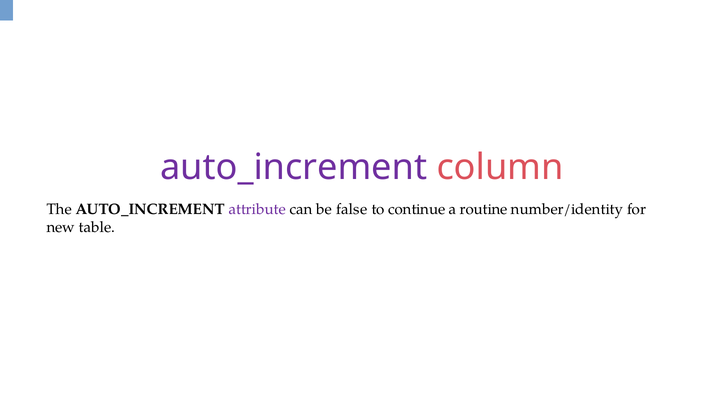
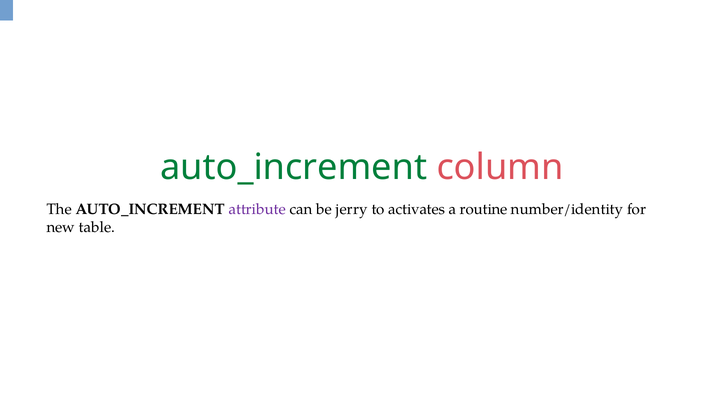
auto_increment colour: purple -> green (294, 167)
false: false -> jerry (352, 209)
continue: continue -> activates (417, 209)
